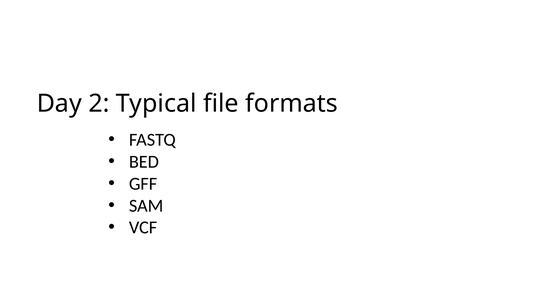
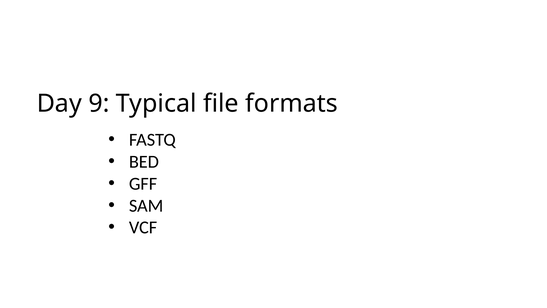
2: 2 -> 9 (99, 103)
